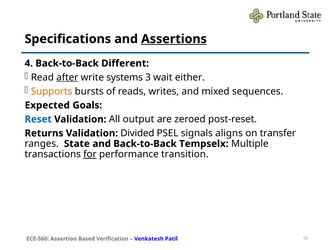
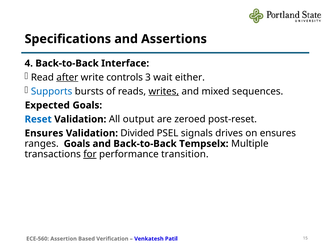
Assertions underline: present -> none (174, 39)
Different: Different -> Interface (125, 63)
systems: systems -> controls (125, 77)
Supports colour: orange -> blue (52, 91)
writes underline: none -> present (164, 91)
Returns: Returns -> Ensures (44, 133)
aligns: aligns -> drives (229, 133)
on transfer: transfer -> ensures (278, 133)
ranges State: State -> Goals (77, 144)
